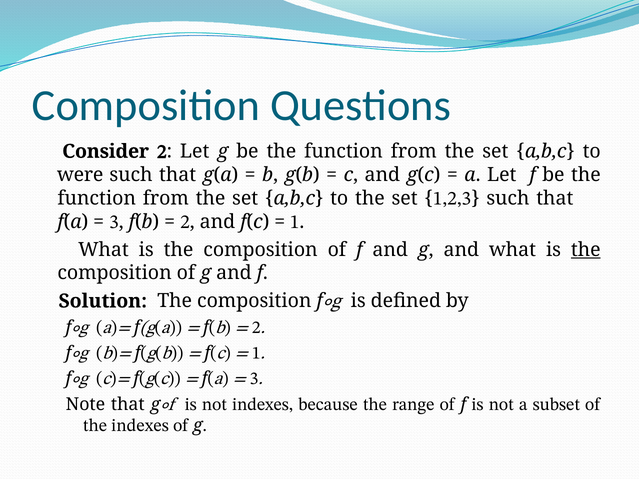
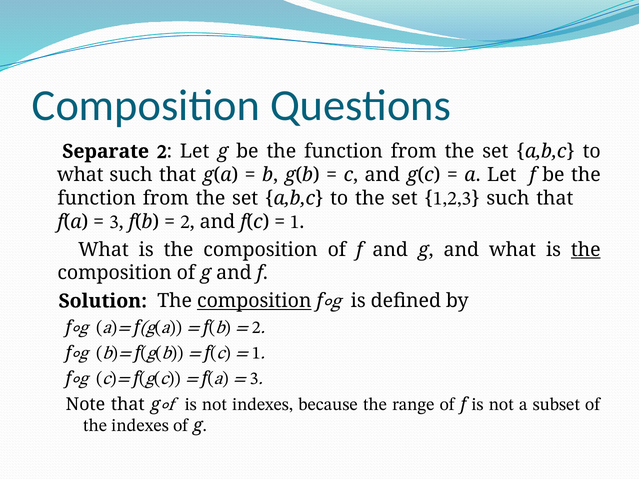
Consider: Consider -> Separate (106, 151)
were: were -> what (80, 175)
composition underline: none -> present (254, 301)
